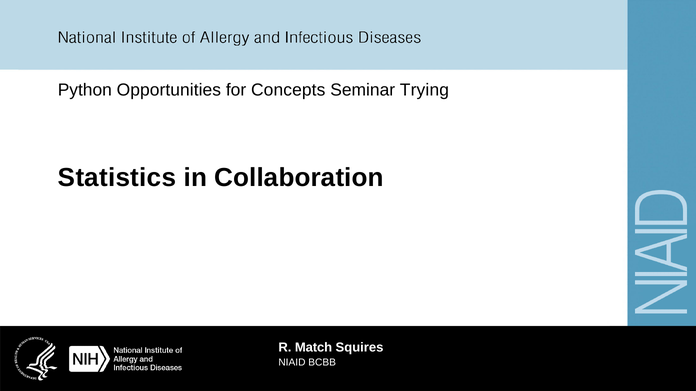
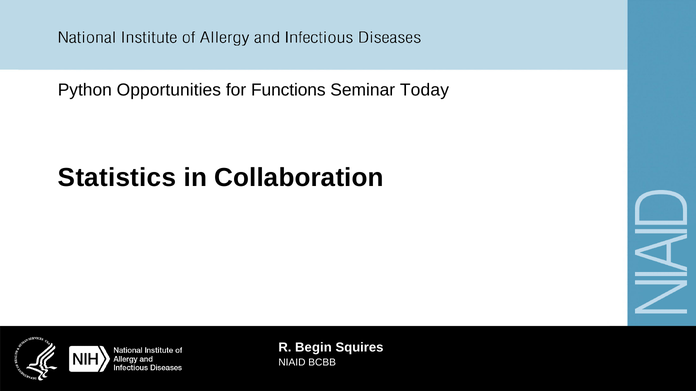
Concepts: Concepts -> Functions (288, 90)
Trying: Trying -> Today (424, 90)
Match: Match -> Begin (313, 348)
